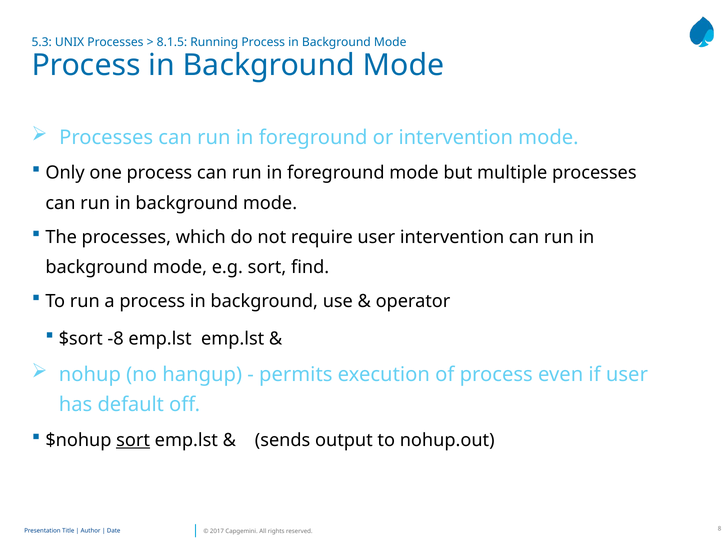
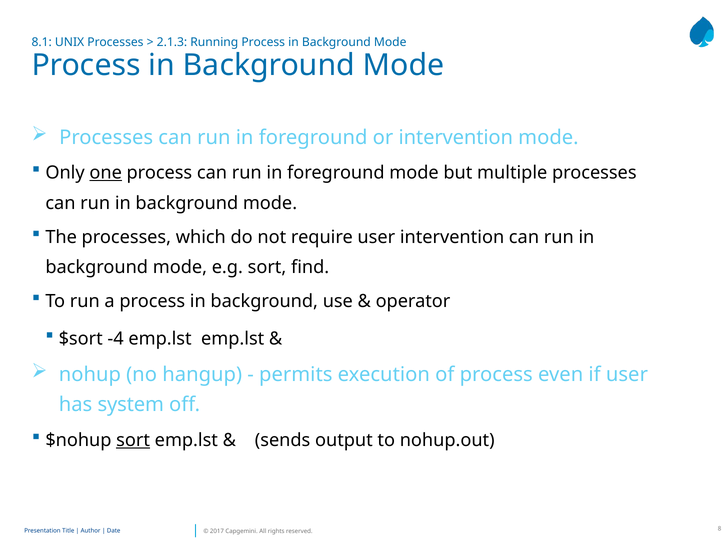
5.3: 5.3 -> 8.1 (42, 42)
8.1.5: 8.1.5 -> 2.1.3 (172, 42)
one underline: none -> present (106, 172)
-8: -8 -> -4 (116, 338)
default: default -> system (131, 404)
